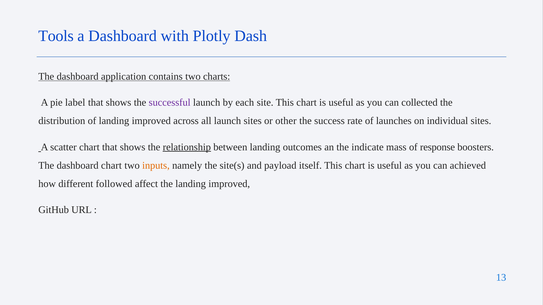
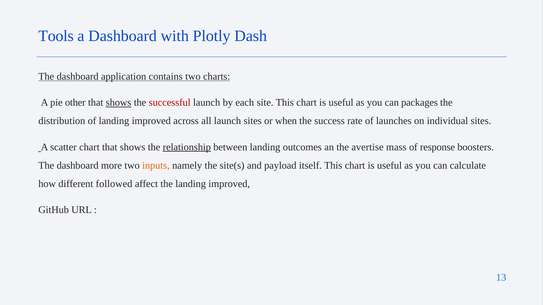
label: label -> other (75, 103)
shows underline: none -> present (119, 103)
successful colour: purple -> red (170, 103)
collected: collected -> packages (420, 103)
other: other -> when (286, 121)
indicate: indicate -> avertise (368, 147)
dashboard chart: chart -> more (111, 166)
achieved: achieved -> calculate (468, 166)
